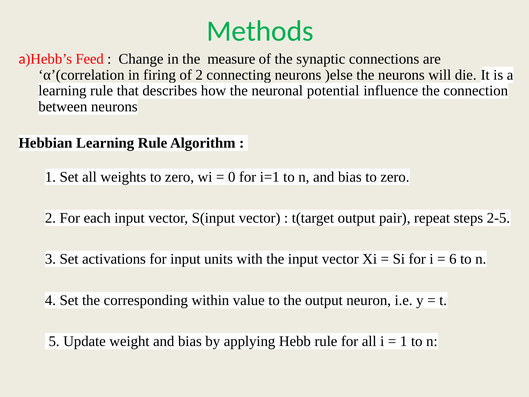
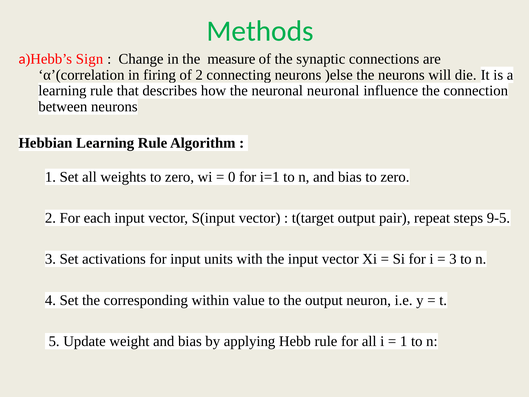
Feed: Feed -> Sign (89, 59)
neuronal potential: potential -> neuronal (333, 91)
2-5: 2-5 -> 9-5 (498, 218)
6: 6 -> 3 (453, 259)
